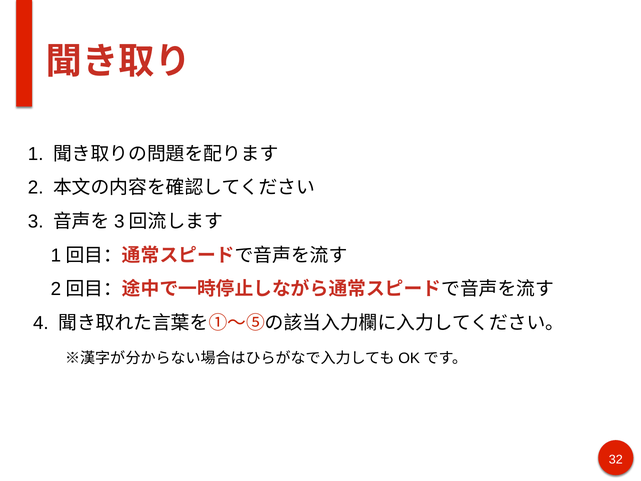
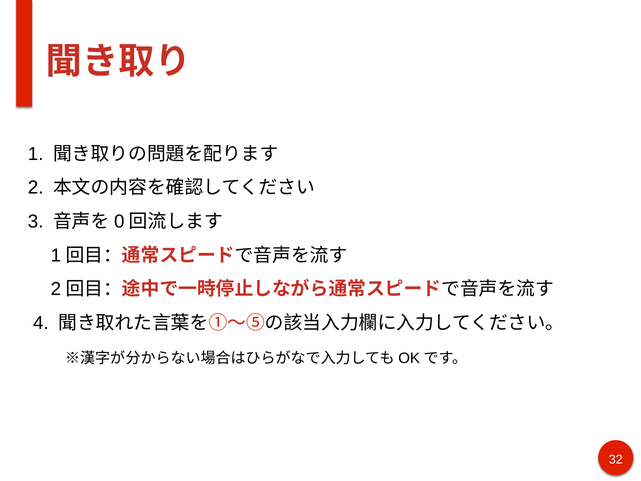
3: 3 -> 0 (119, 222)
